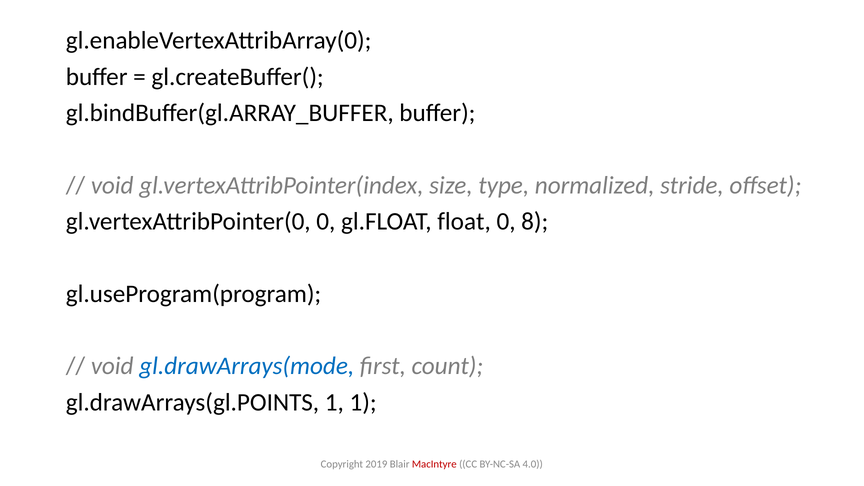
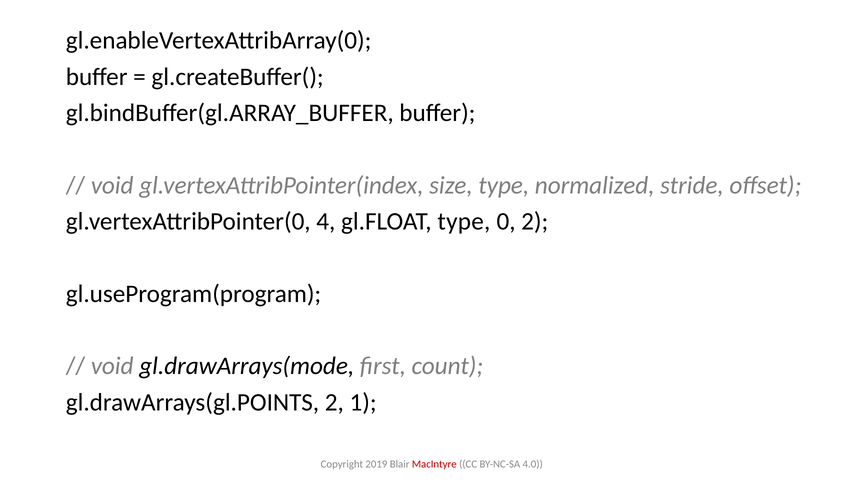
gl.vertexAttribPointer(0 0: 0 -> 4 (326, 221)
gl.FLOAT float: float -> type (464, 221)
0 8: 8 -> 2 (535, 221)
gl.drawArrays(mode colour: blue -> black (247, 366)
gl.drawArrays(gl.POINTS 1: 1 -> 2 (334, 402)
